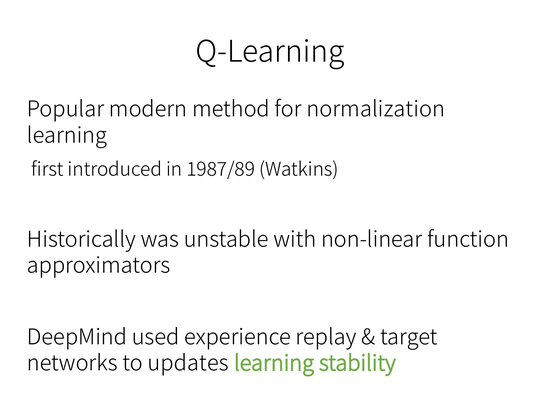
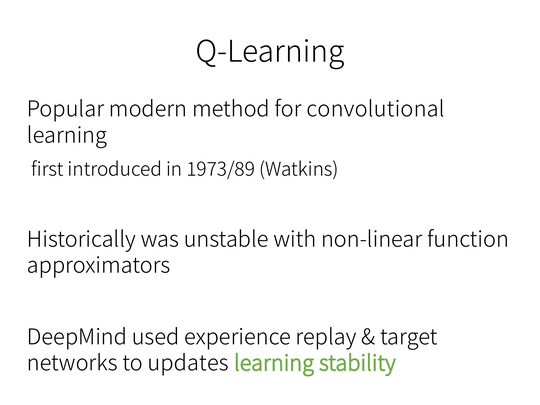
normalization: normalization -> convolutional (376, 109)
1987/89: 1987/89 -> 1973/89 (221, 169)
